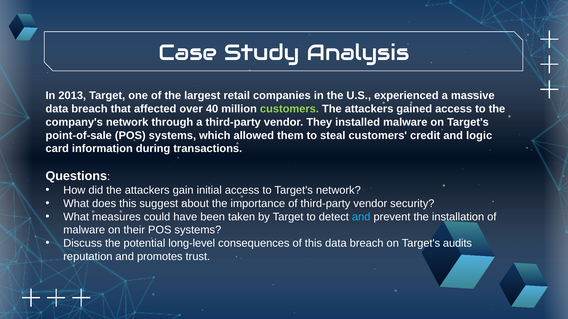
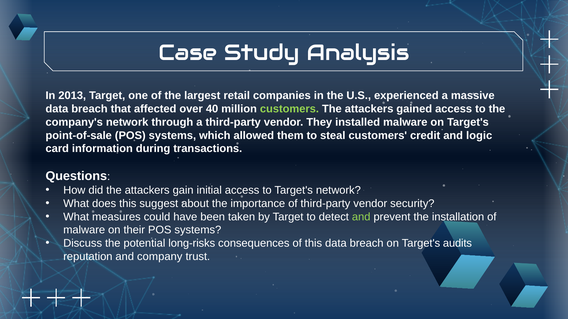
and colour: light blue -> light green (361, 217)
long-level: long-level -> long-risks (192, 244)
promotes: promotes -> company (160, 257)
